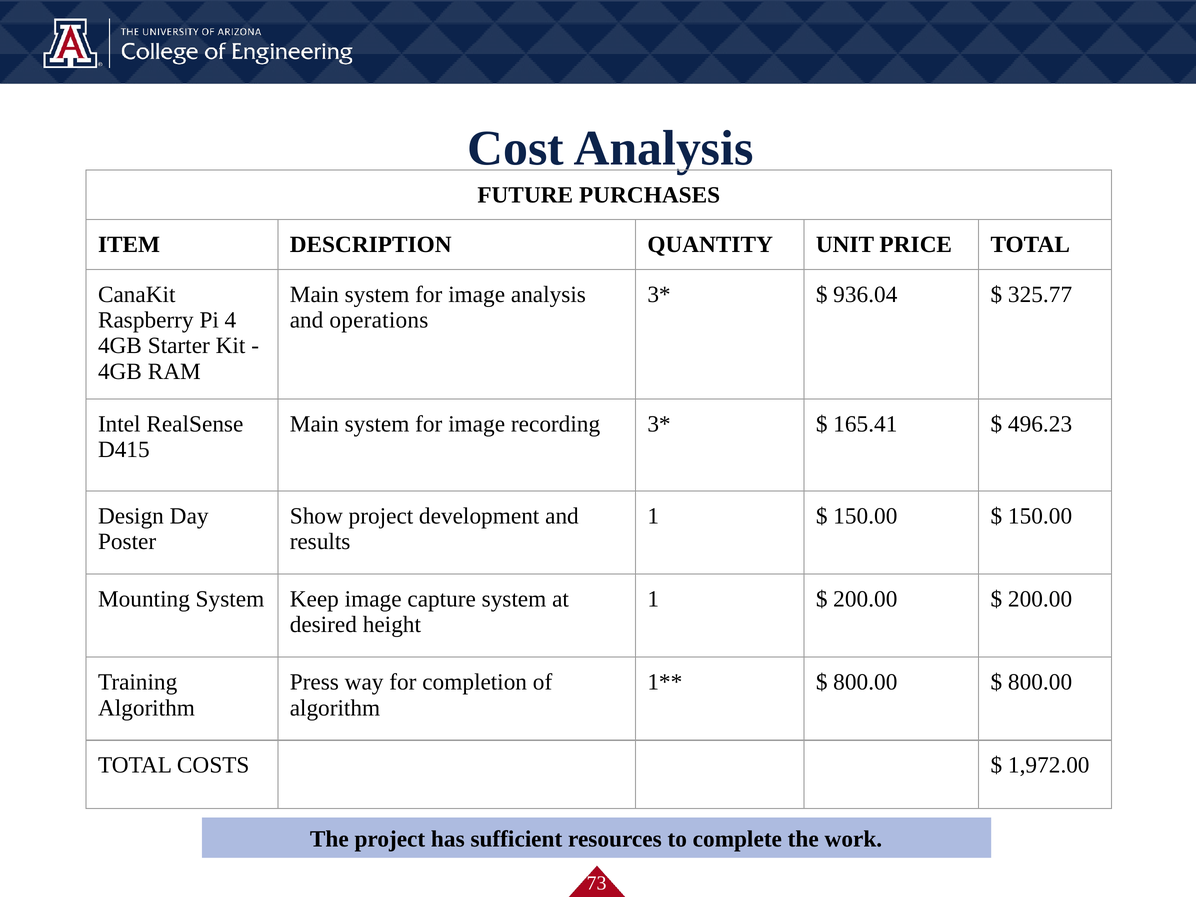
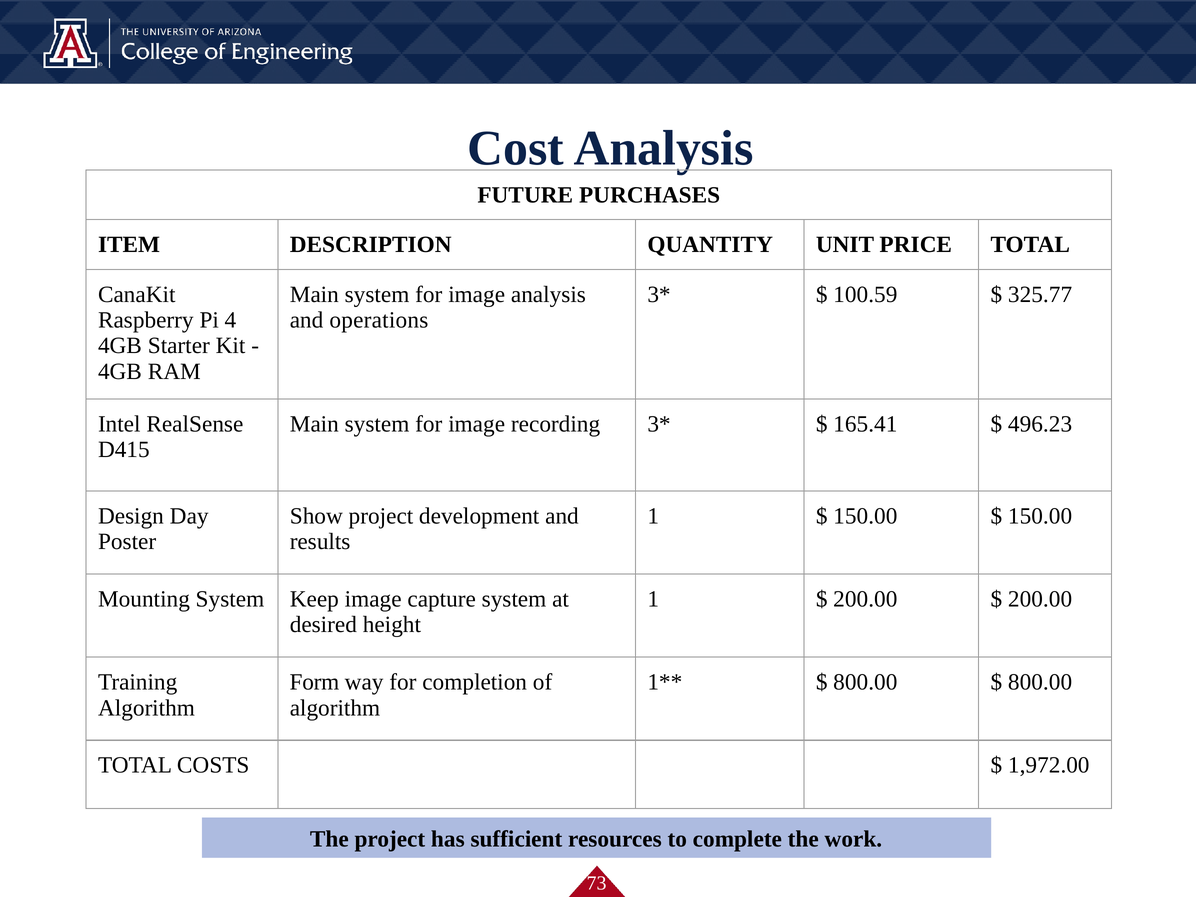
936.04: 936.04 -> 100.59 (865, 294)
Press: Press -> Form (314, 682)
